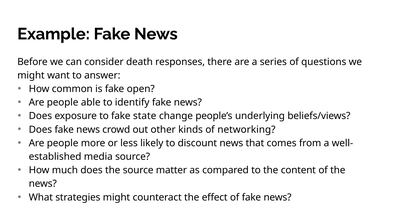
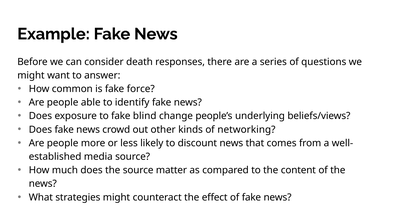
open: open -> force (141, 89)
state: state -> blind (145, 116)
